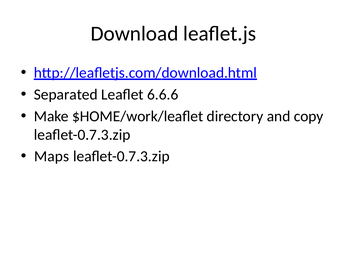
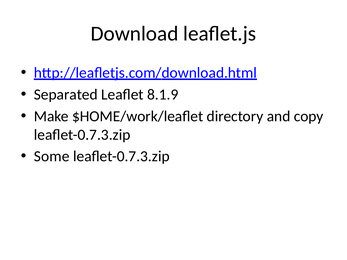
6.6.6: 6.6.6 -> 8.1.9 (163, 95)
Maps: Maps -> Some (52, 156)
